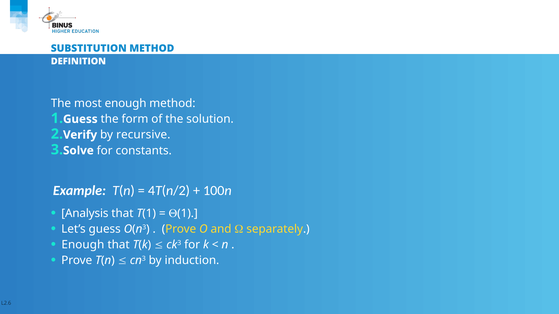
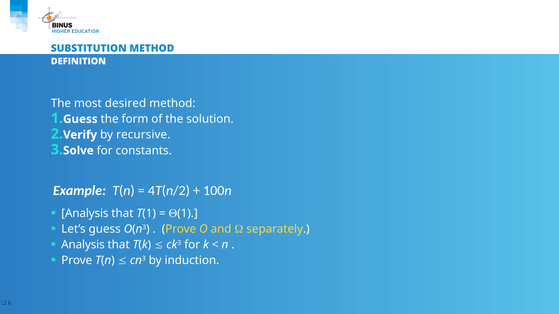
most enough: enough -> desired (125, 104)
Enough: Enough -> Analysis (83, 245)
